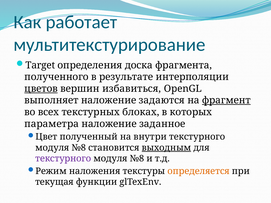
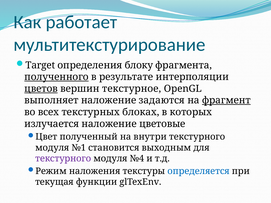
доска: доска -> блоку (139, 65)
полученного underline: none -> present (56, 77)
избавиться: избавиться -> текстурное (132, 89)
параметра: параметра -> излучается (52, 124)
заданное: заданное -> цветовые (162, 124)
№8: №8 -> №1 (79, 148)
выходным underline: present -> none (166, 148)
№8: №8 -> №4 (137, 159)
определяется colour: orange -> blue (199, 171)
